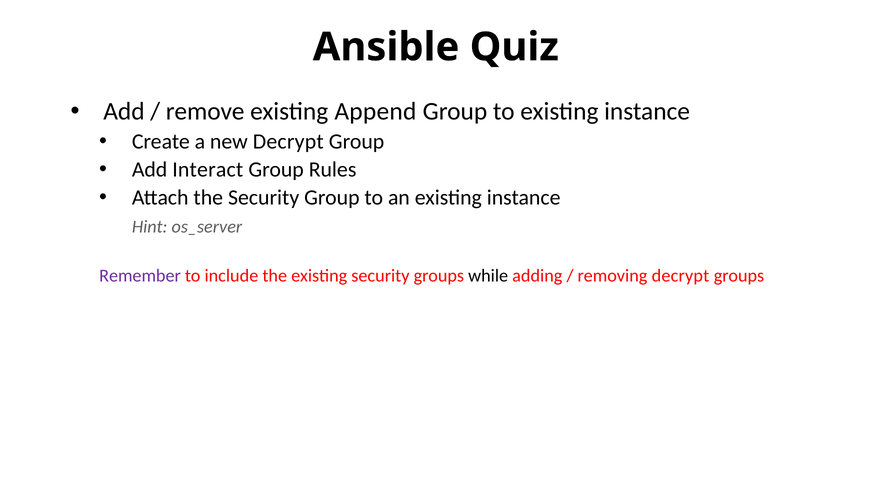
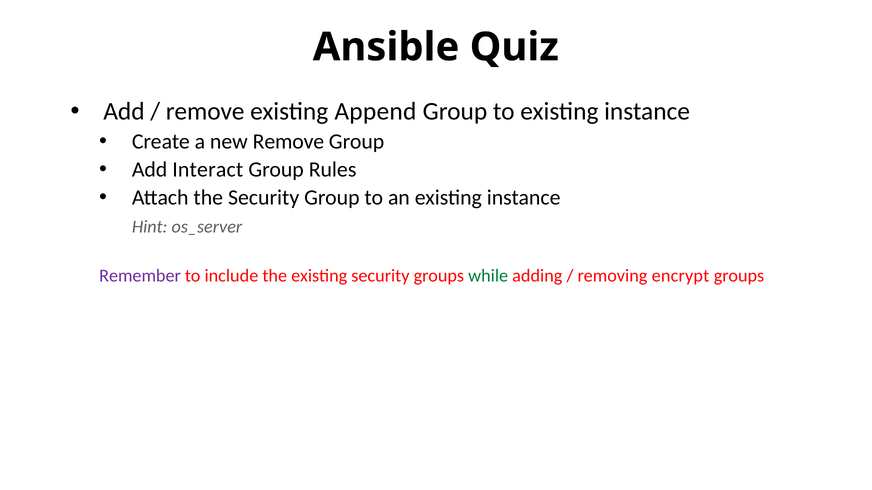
new Decrypt: Decrypt -> Remove (288, 142)
while colour: black -> green (488, 276)
removing decrypt: decrypt -> encrypt (680, 276)
